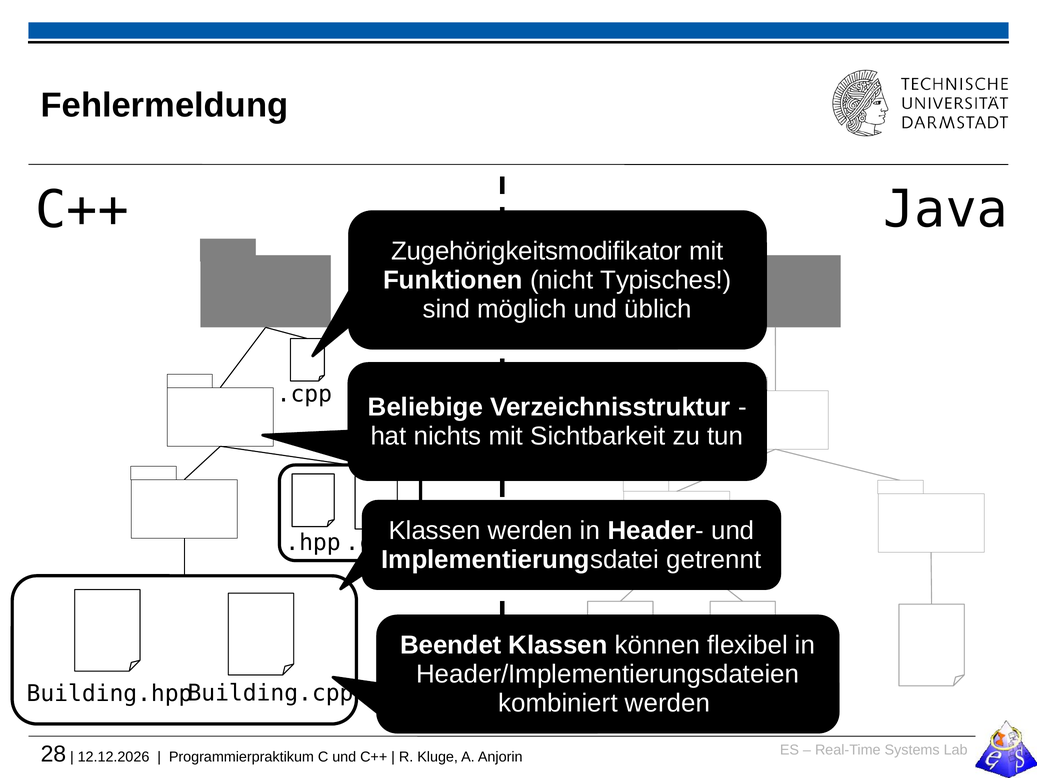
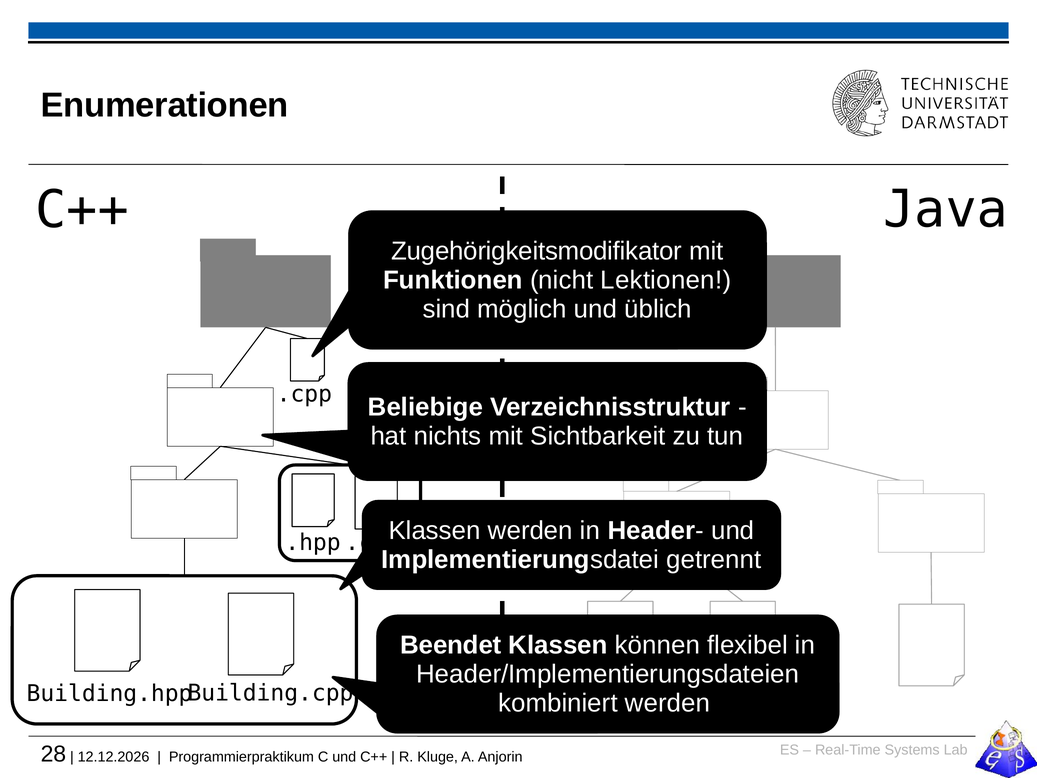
Fehlermeldung: Fehlermeldung -> Enumerationen (165, 105)
Typisches: Typisches -> Lektionen (666, 280)
